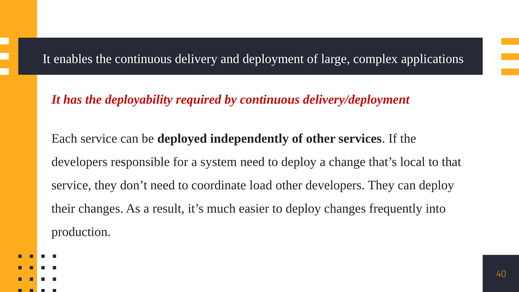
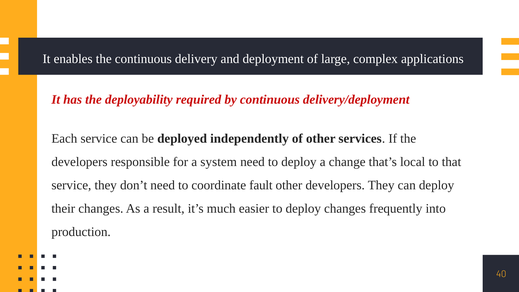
load: load -> fault (261, 185)
